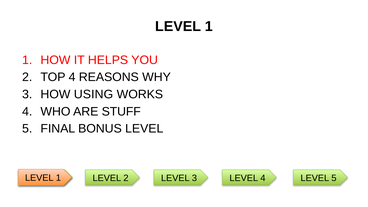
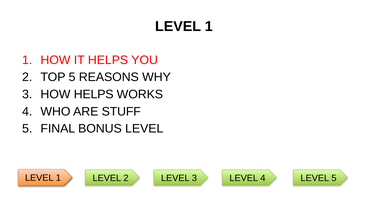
TOP 4: 4 -> 5 (72, 77)
HOW USING: USING -> HELPS (94, 94)
